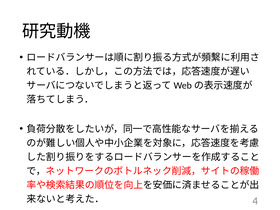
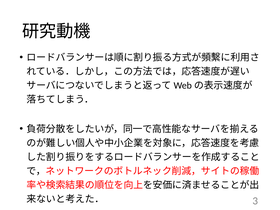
4: 4 -> 3 (255, 201)
